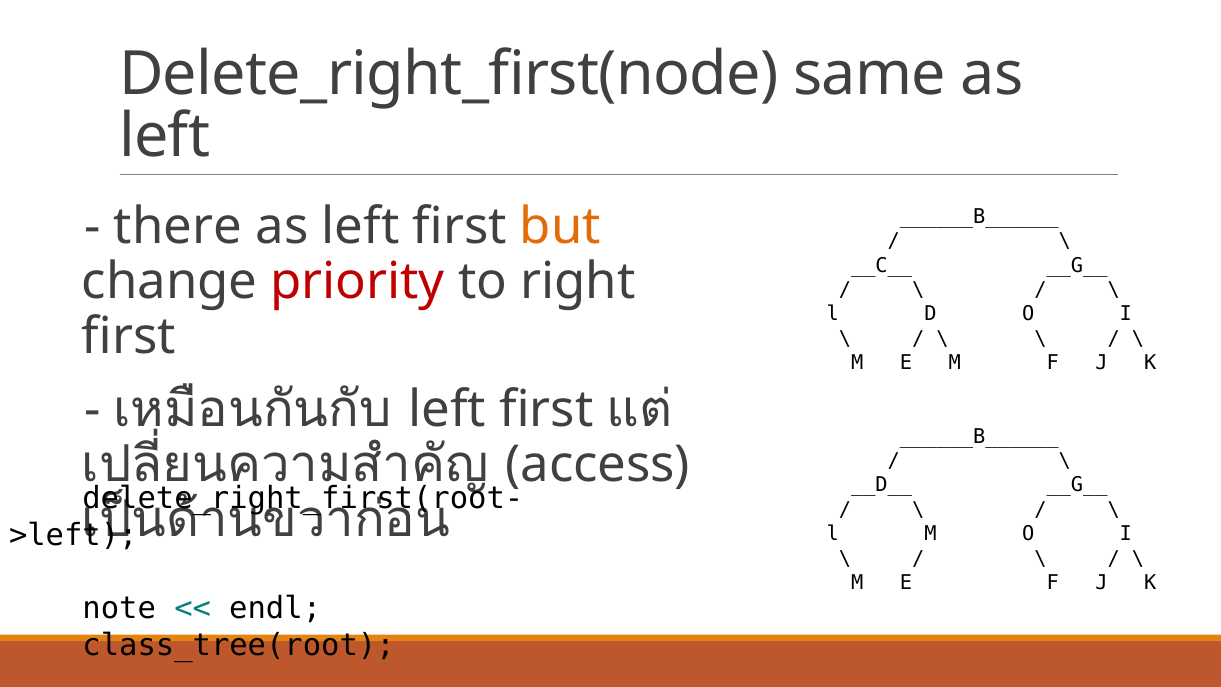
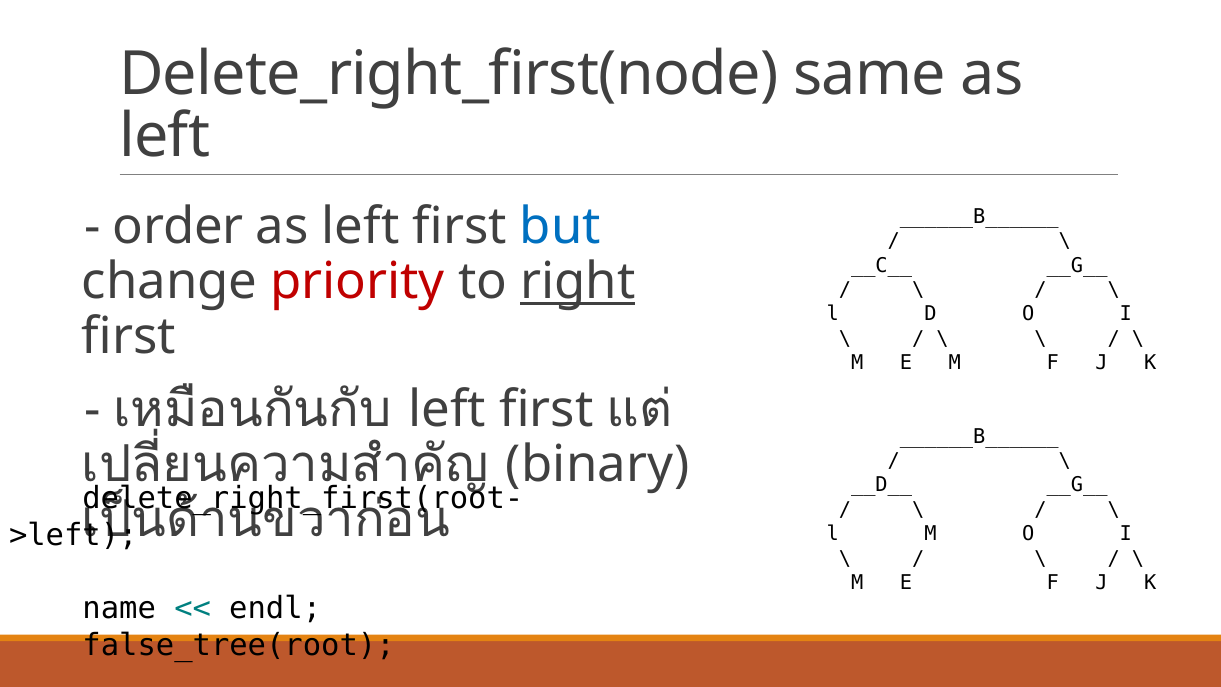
there: there -> order (178, 227)
but colour: orange -> blue (560, 227)
right underline: none -> present (578, 282)
access: access -> binary (597, 464)
note: note -> name (119, 608)
class_tree(root: class_tree(root -> false_tree(root (239, 645)
